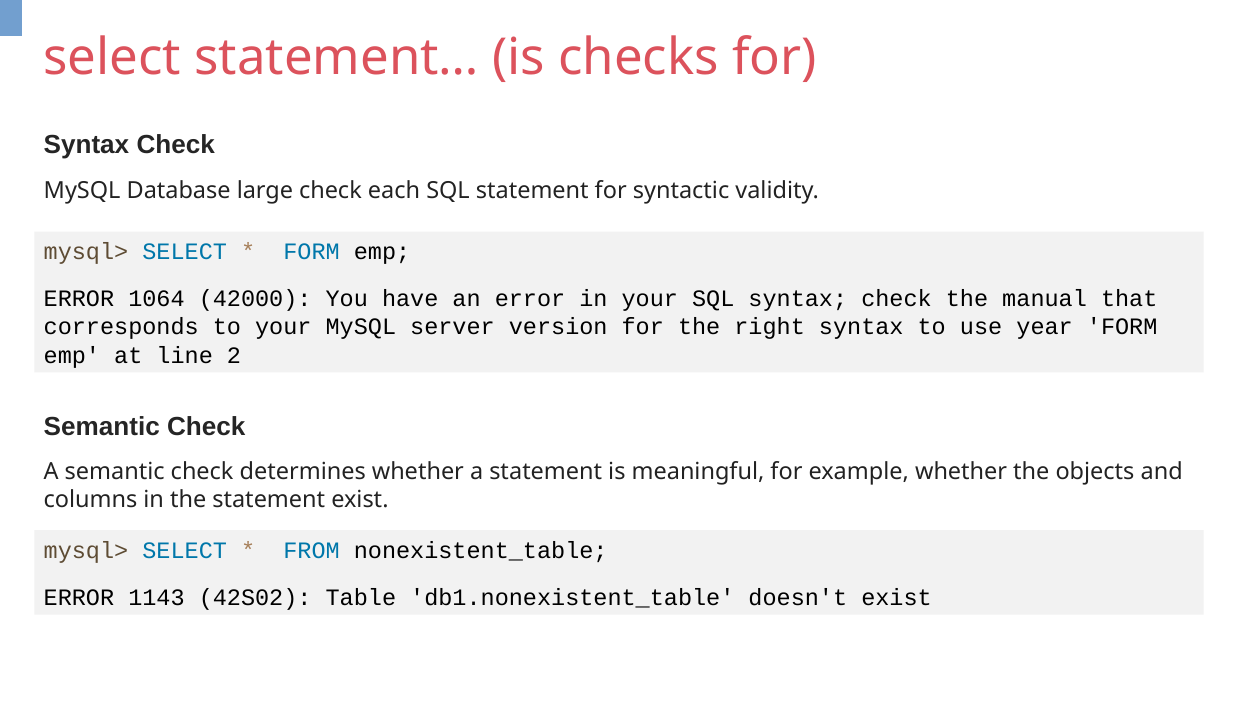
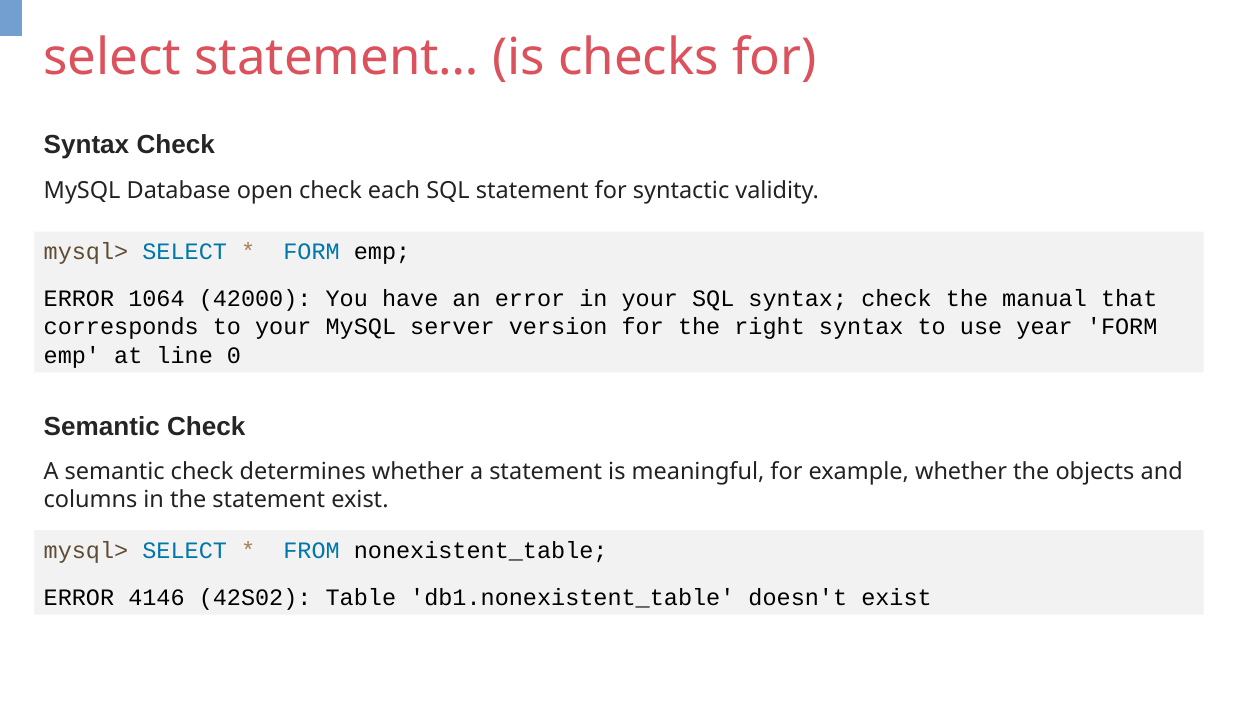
large: large -> open (265, 190)
2: 2 -> 0 (234, 355)
1143: 1143 -> 4146 (156, 597)
